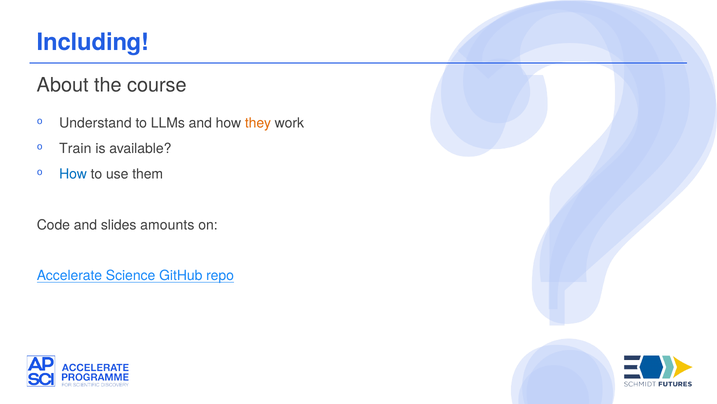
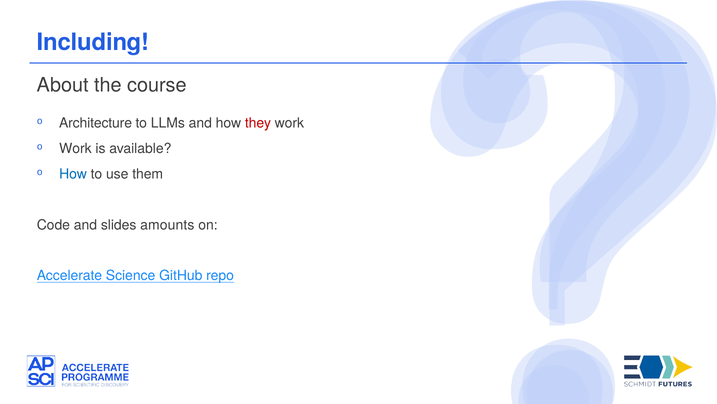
Understand: Understand -> Architecture (96, 123)
they colour: orange -> red (258, 123)
Train: Train -> Work (75, 148)
